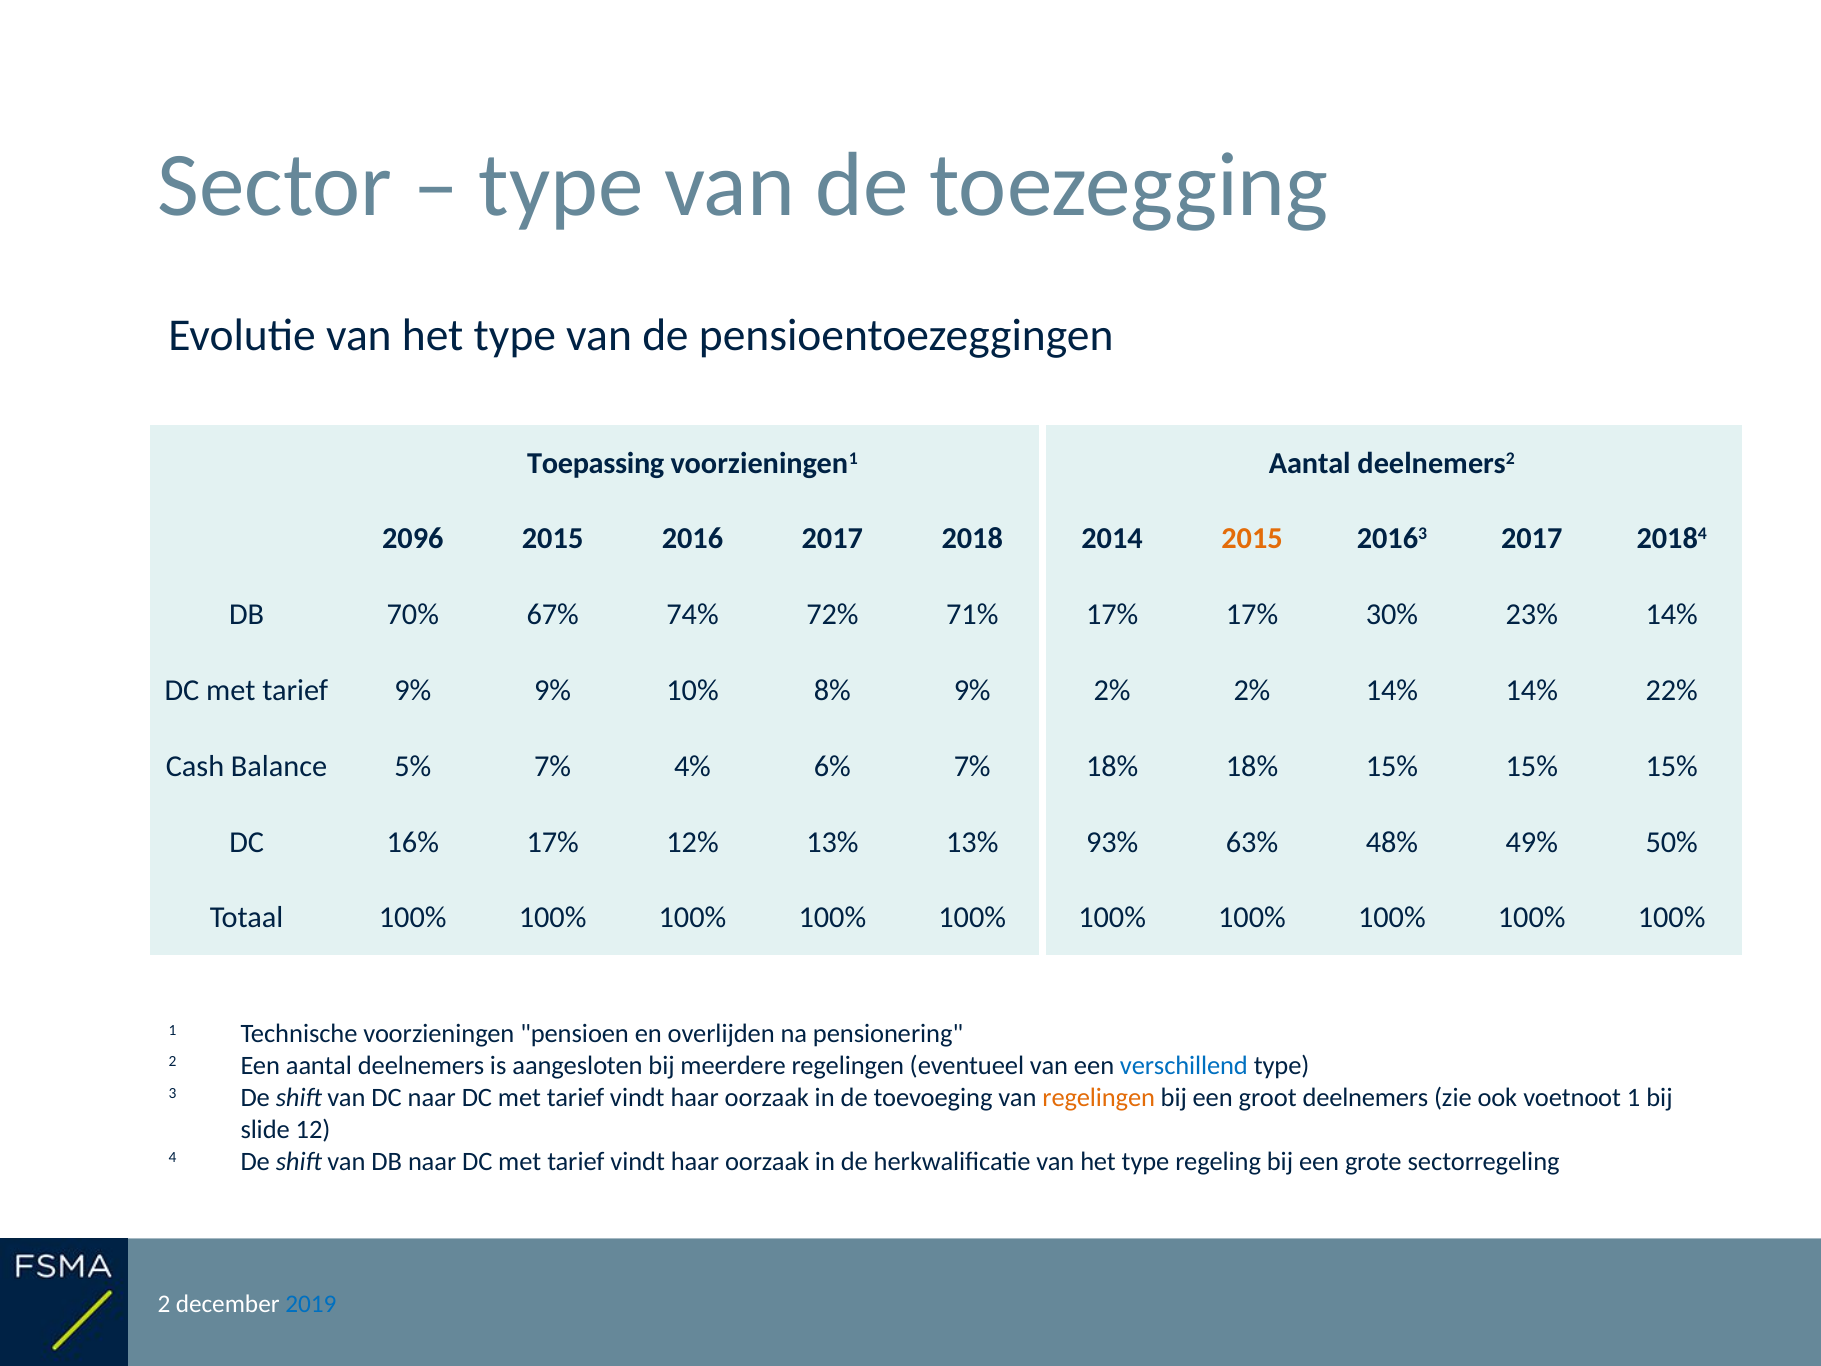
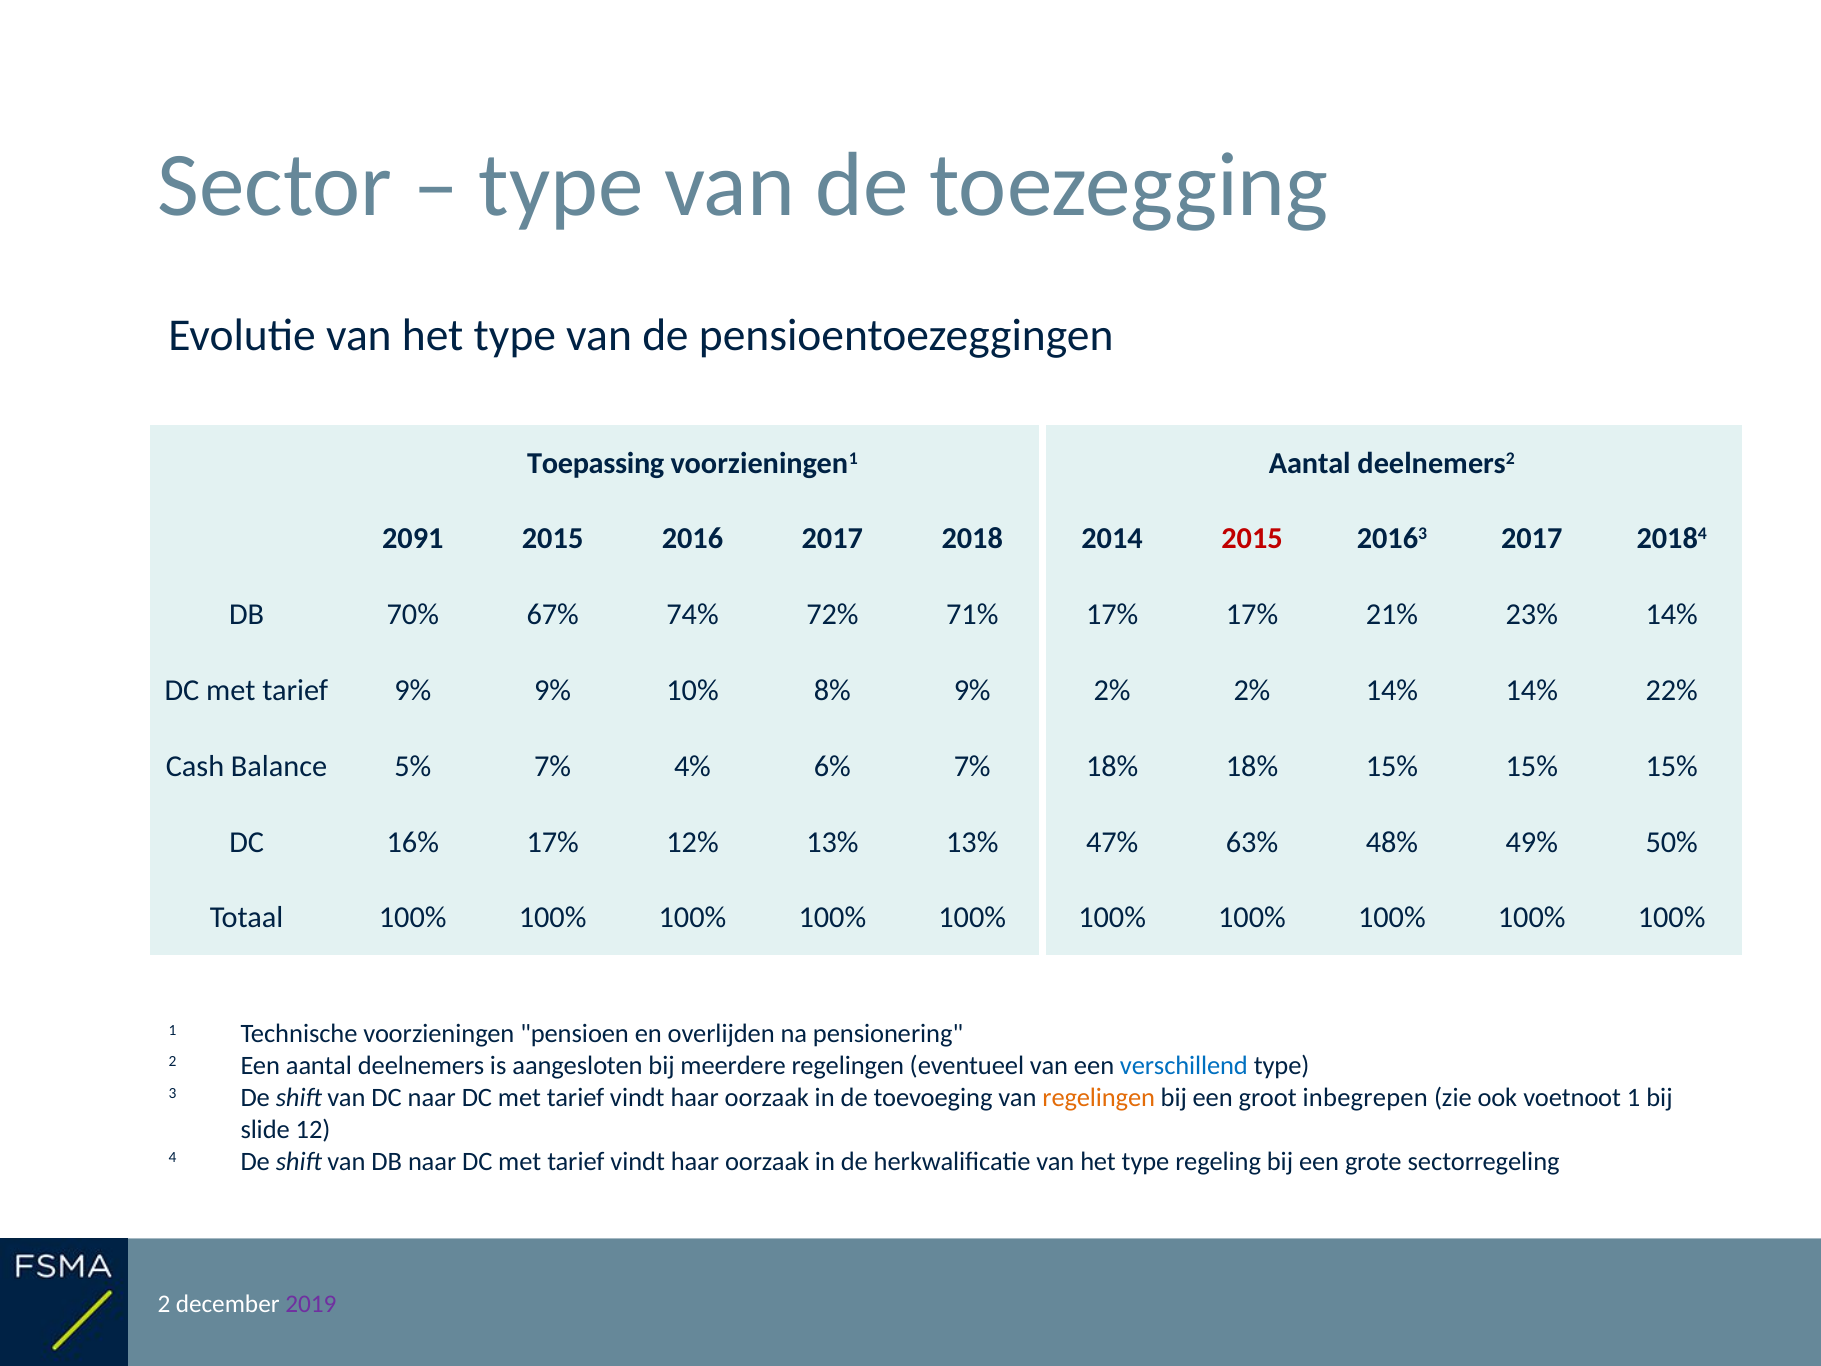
2096: 2096 -> 2091 (413, 539)
2015 colour: orange -> red (1252, 539)
30%: 30% -> 21% (1392, 615)
93%: 93% -> 47% (1112, 842)
groot deelnemers: deelnemers -> inbegrepen (1365, 1098)
2019 colour: blue -> purple (311, 1304)
